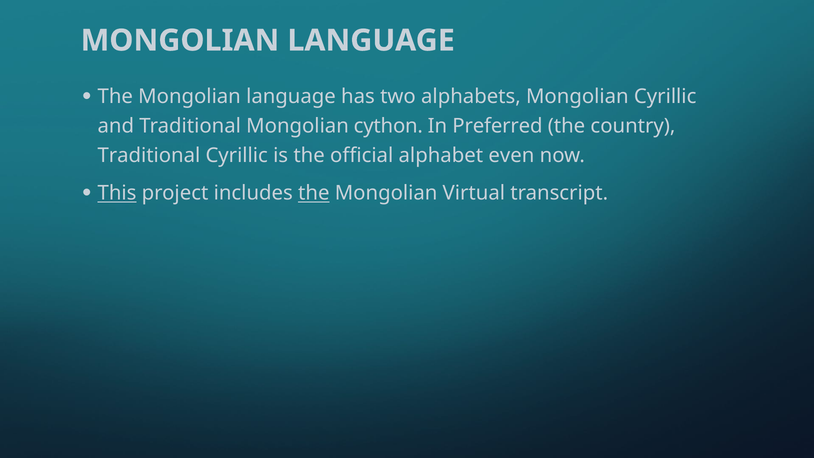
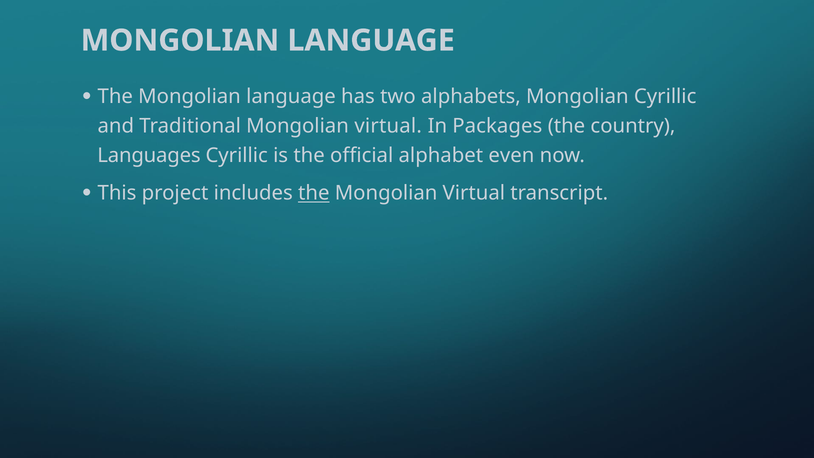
Traditional Mongolian cython: cython -> virtual (388, 126)
Preferred: Preferred -> Packages (497, 126)
Traditional: Traditional -> Languages (149, 155)
This underline: present -> none (117, 193)
